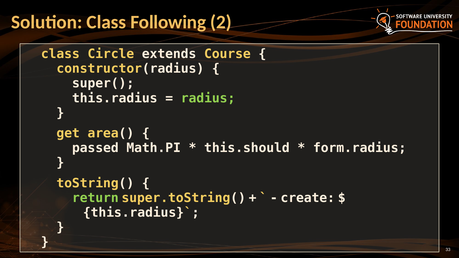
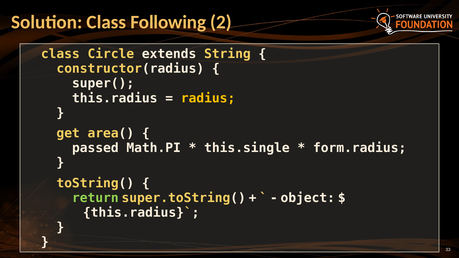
Course: Course -> String (227, 54)
radius colour: light green -> yellow (208, 98)
this.should: this.should -> this.single (247, 148)
create: create -> object (308, 198)
